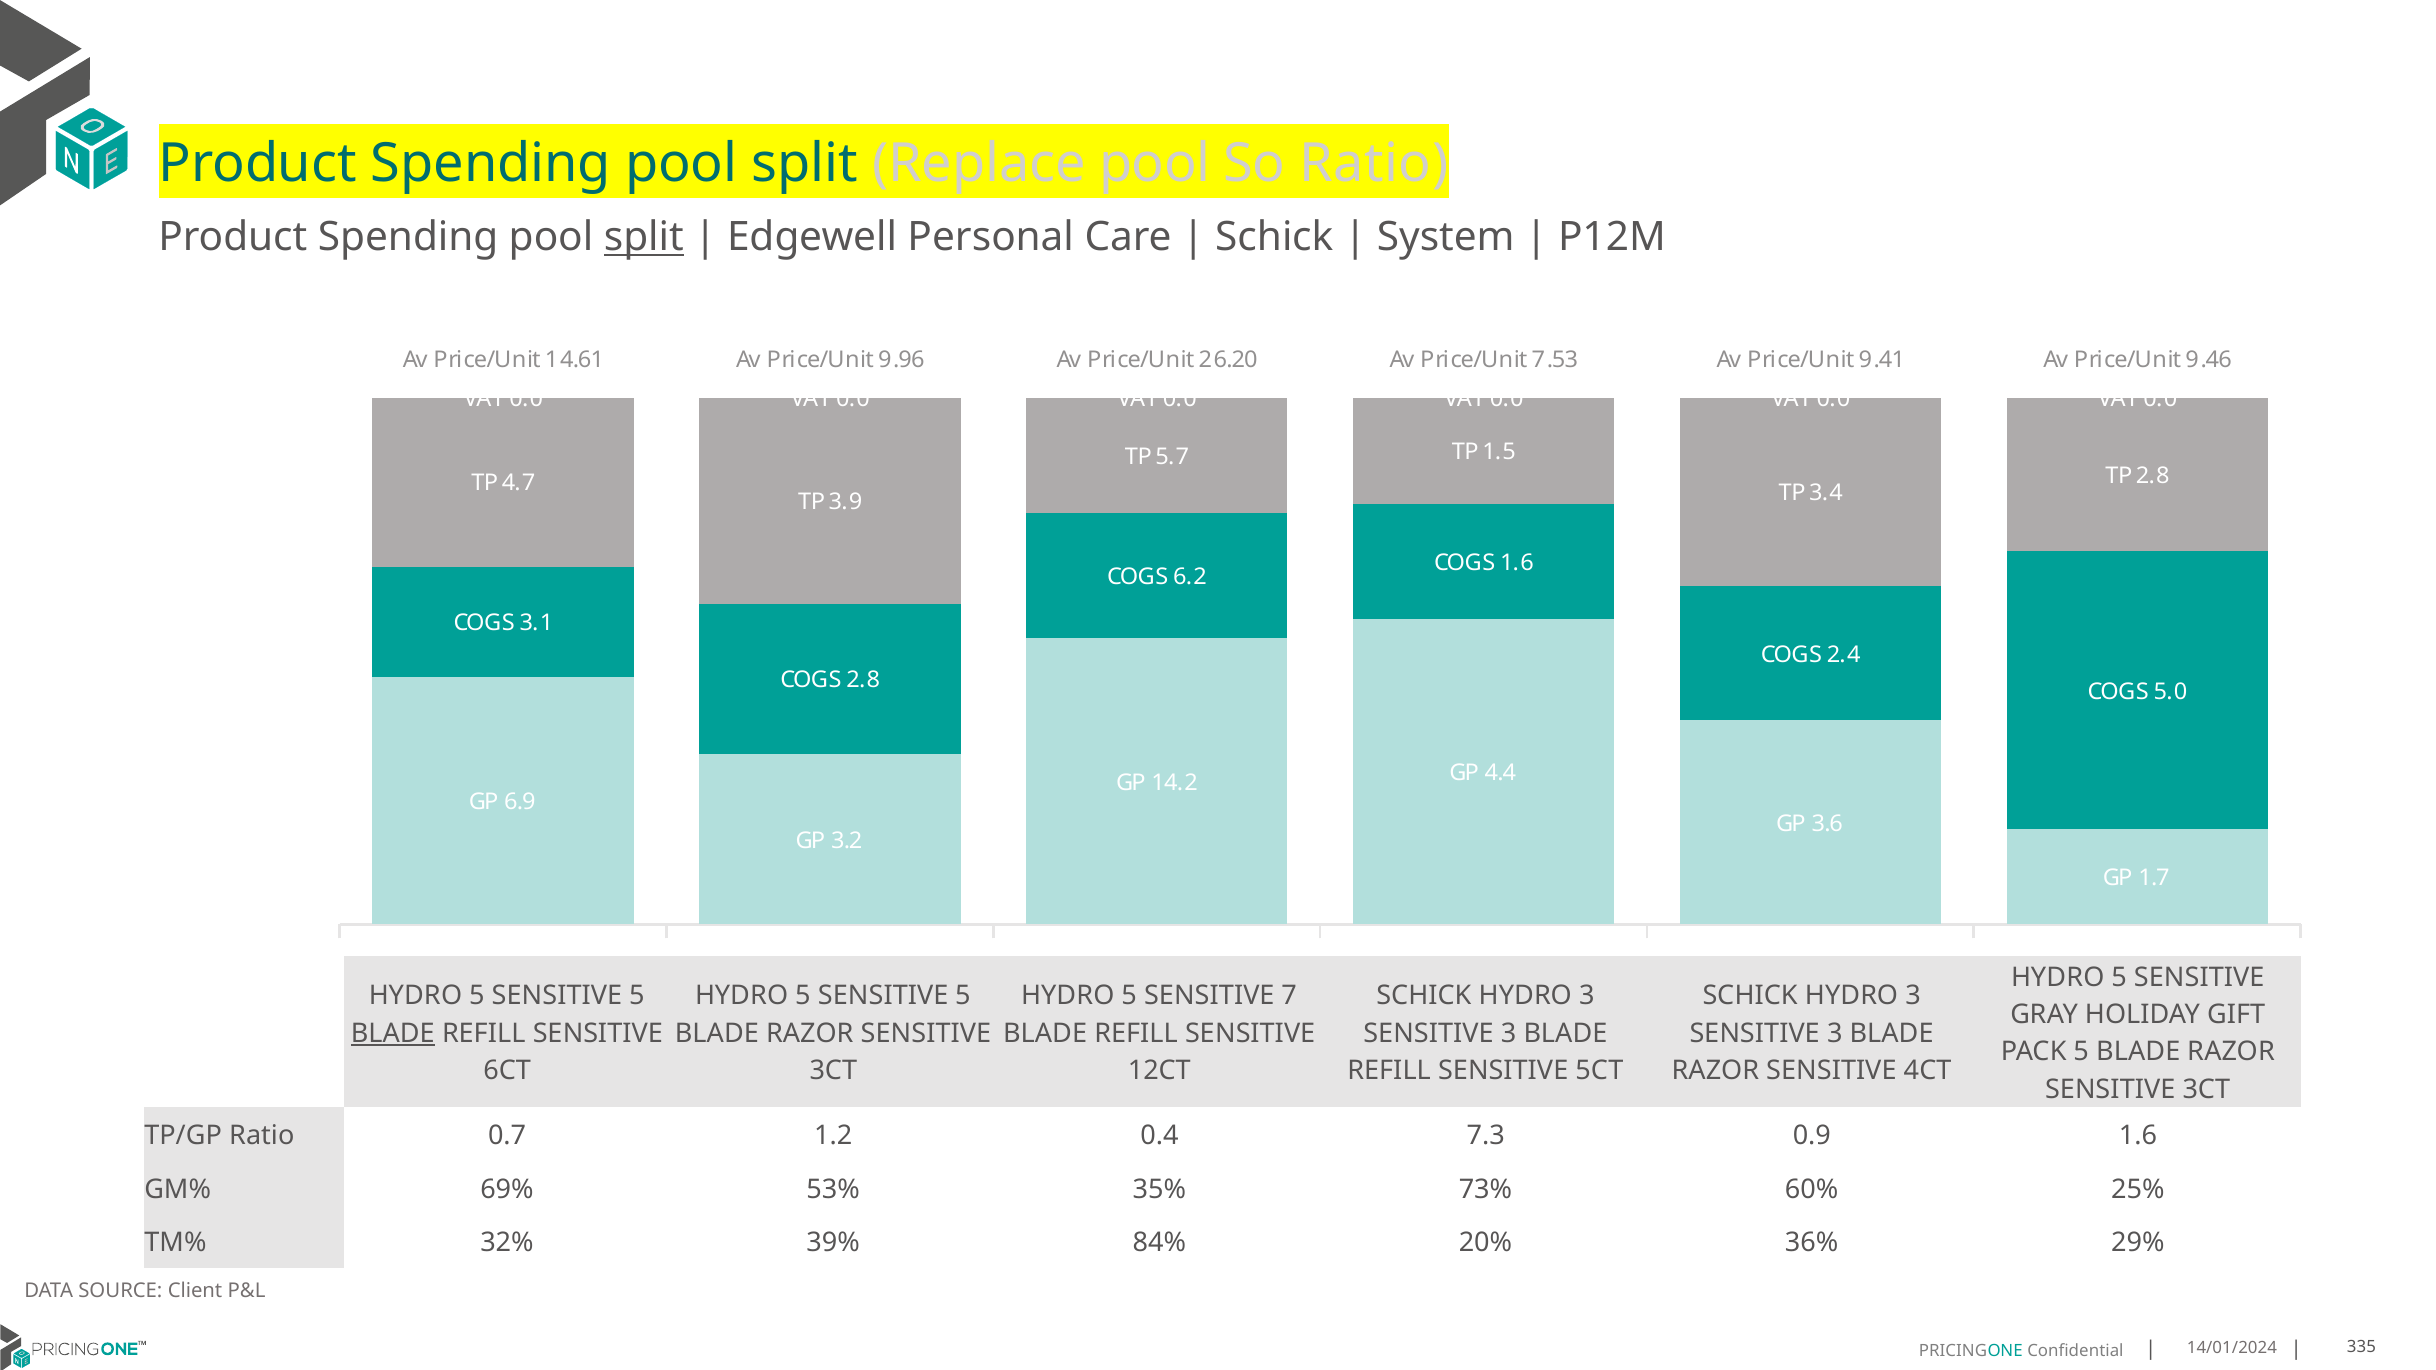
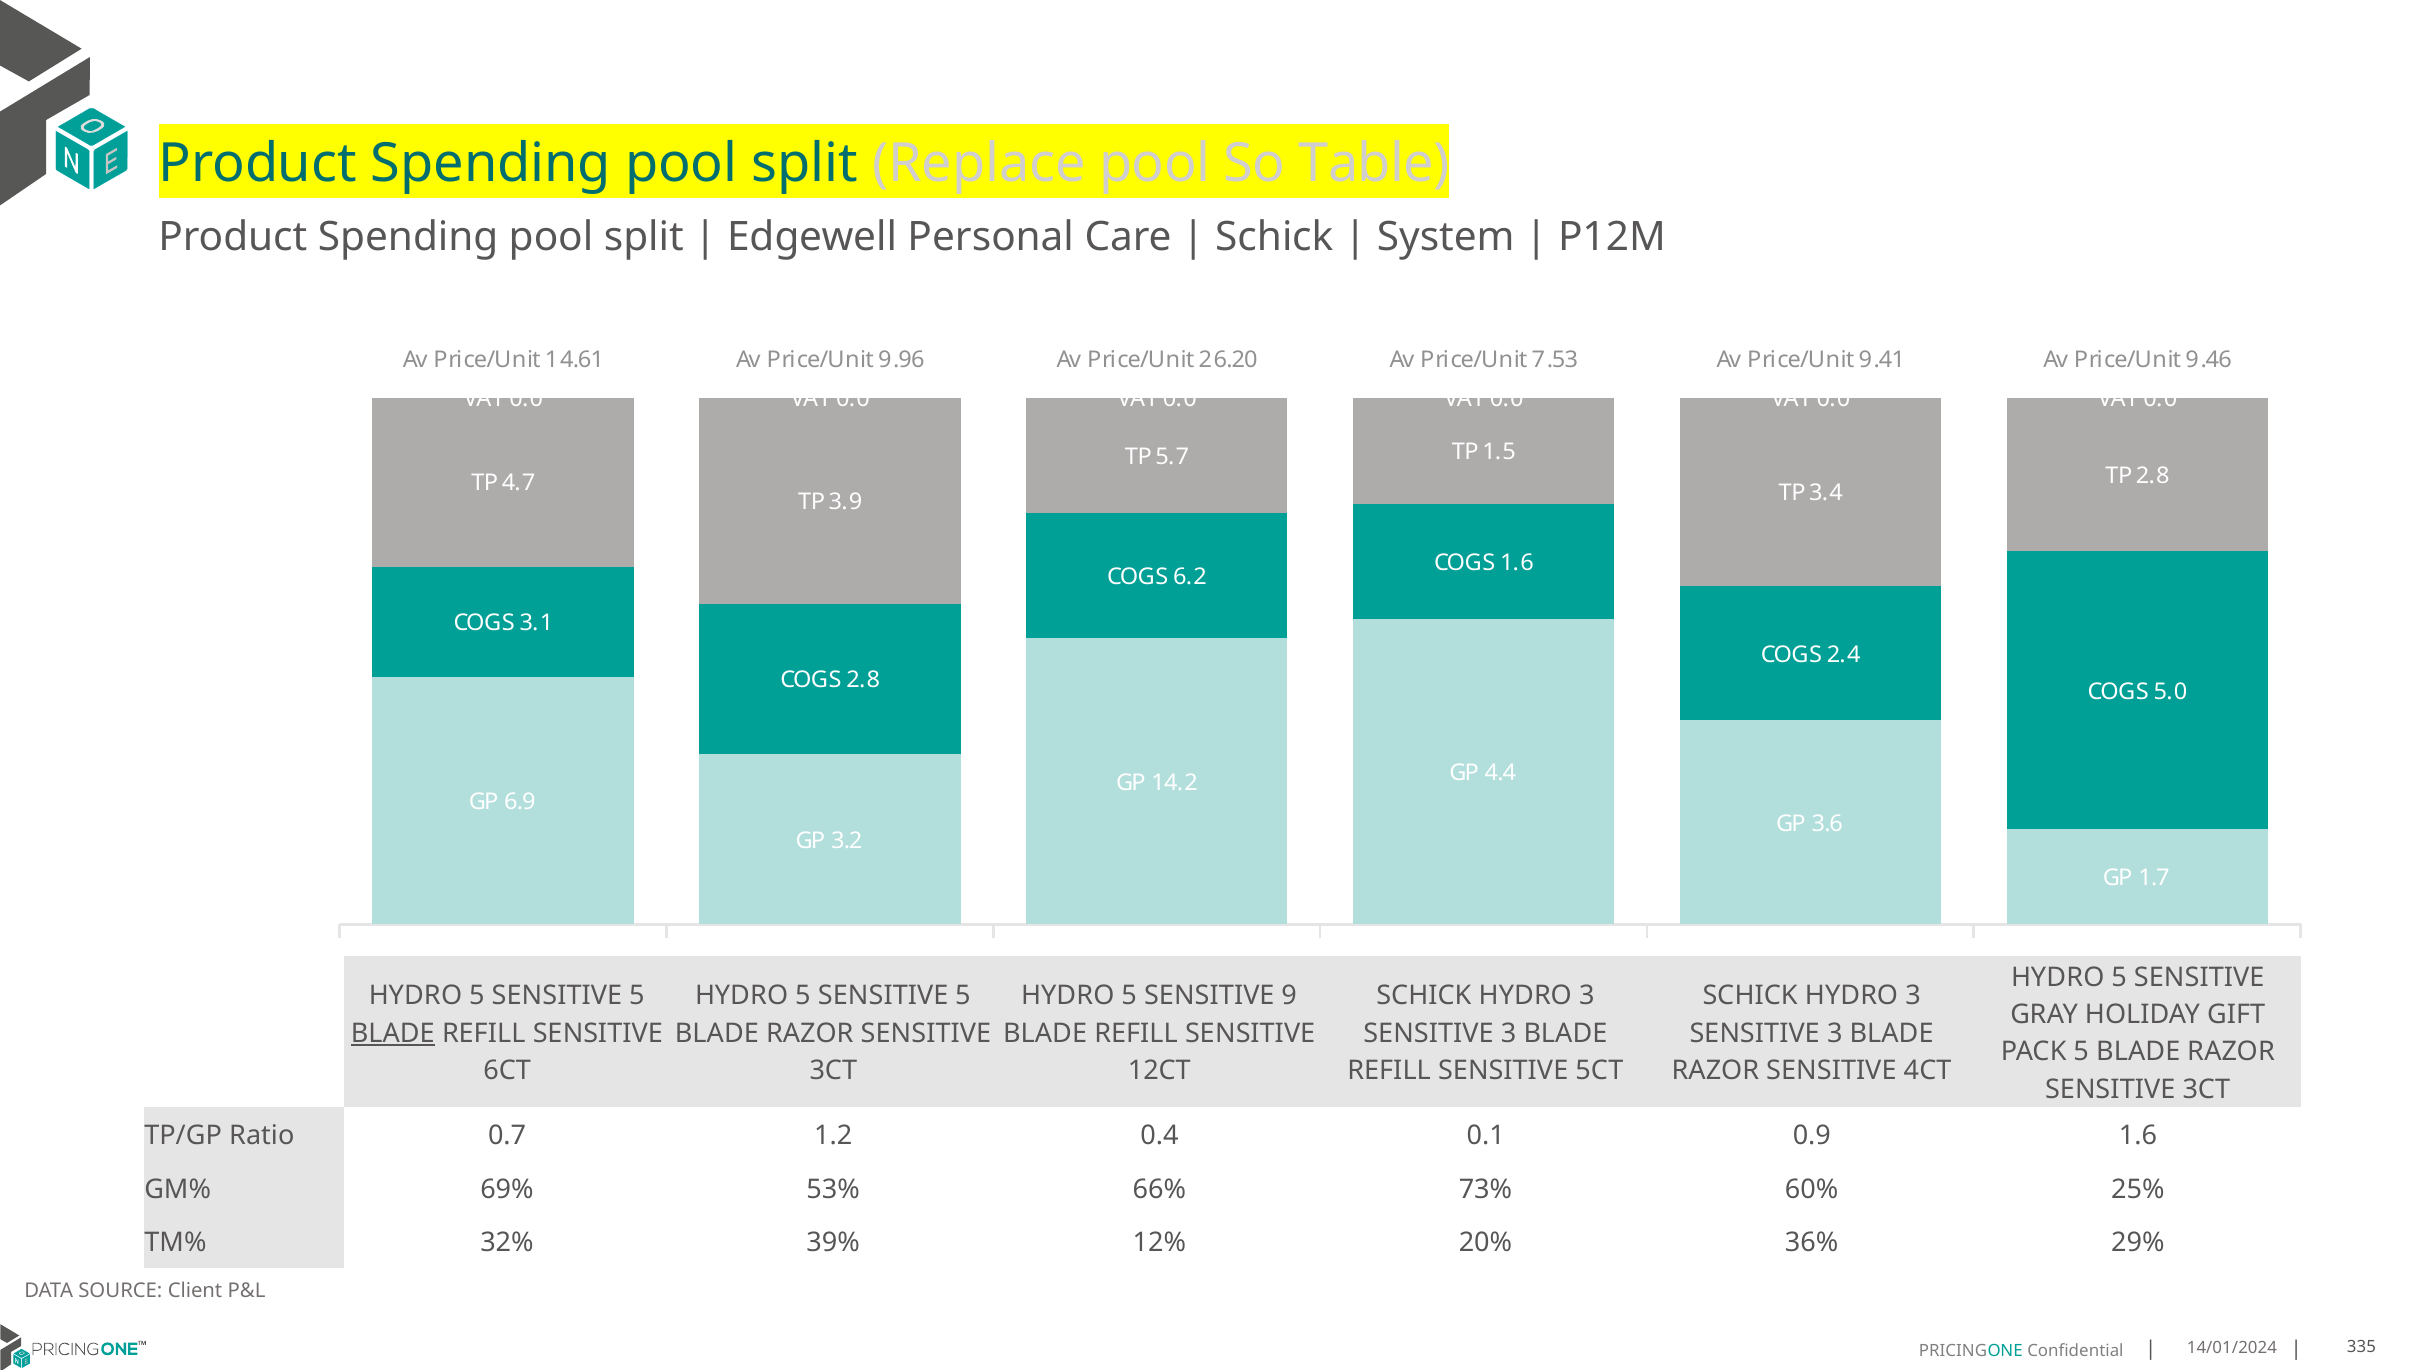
So Ratio: Ratio -> Table (1374, 164)
split underline: present -> none (644, 238)
7: 7 -> 9 (1289, 996)
7.3: 7.3 -> 0.1 (1486, 1136)
35%: 35% -> 66% (1159, 1190)
84%: 84% -> 12% (1159, 1243)
